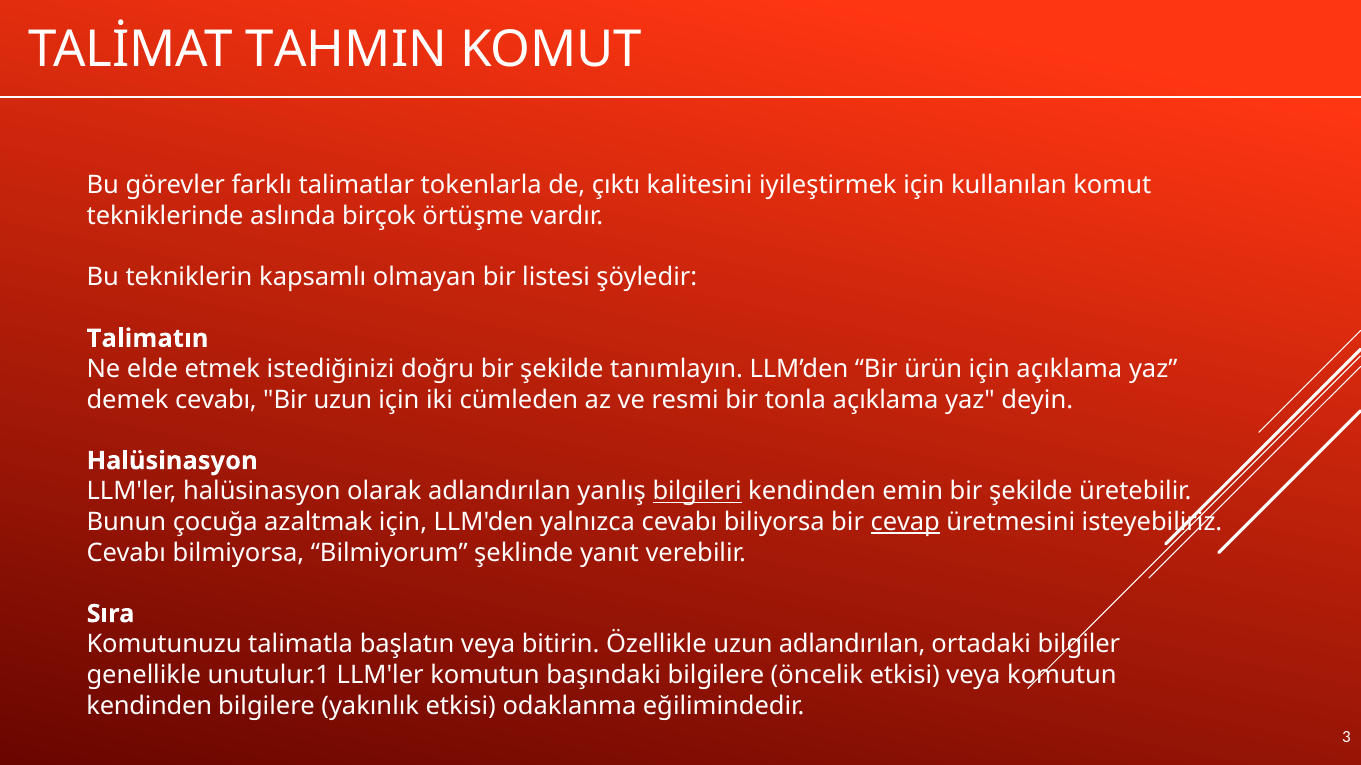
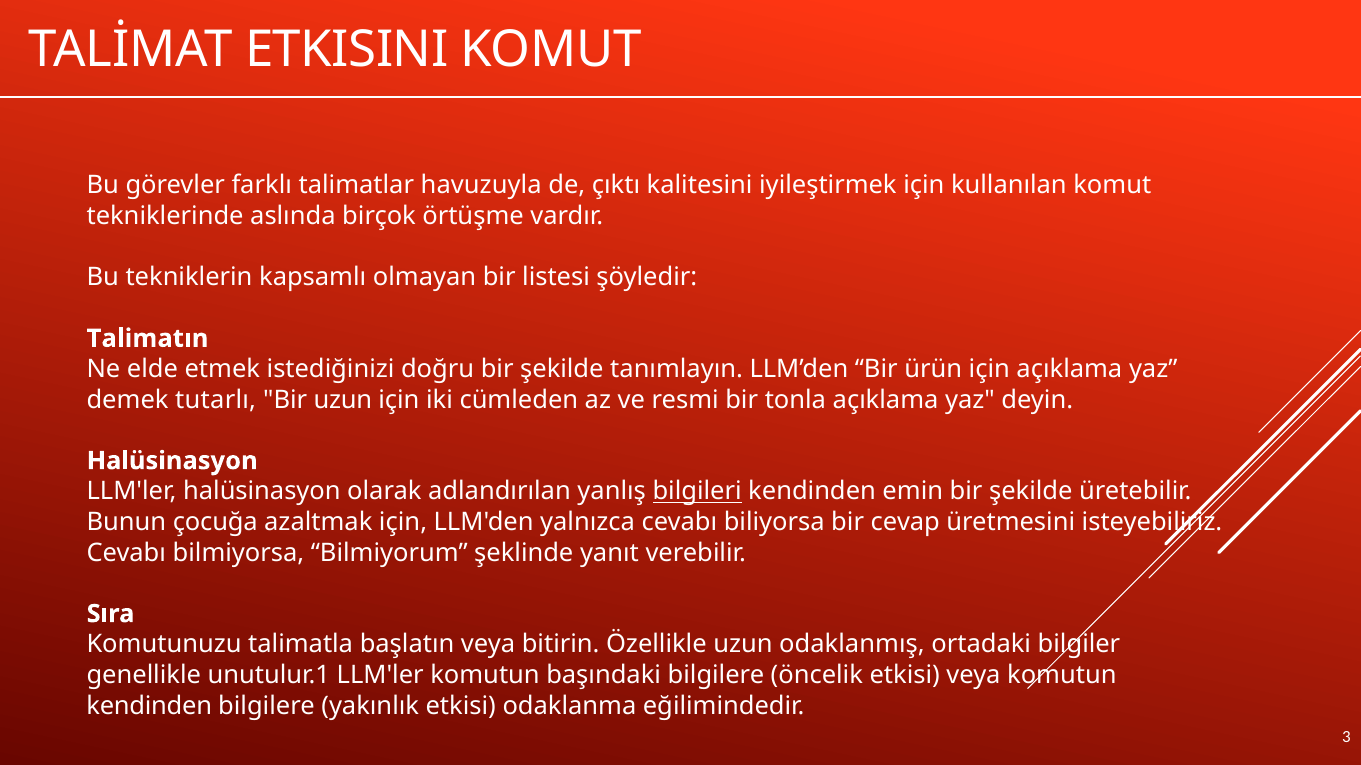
TAHMIN: TAHMIN -> ETKISINI (347, 50)
tokenlarla: tokenlarla -> havuzuyla (481, 186)
demek cevabı: cevabı -> tutarlı (216, 400)
cevap underline: present -> none (905, 522)
uzun adlandırılan: adlandırılan -> odaklanmış (852, 645)
